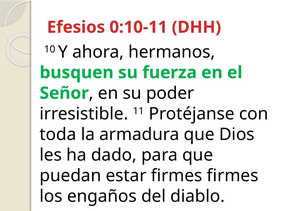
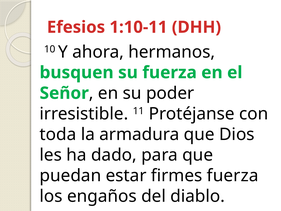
0:10-11: 0:10-11 -> 1:10-11 (138, 27)
firmes firmes: firmes -> fuerza (233, 175)
